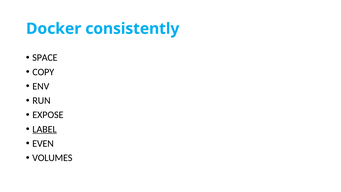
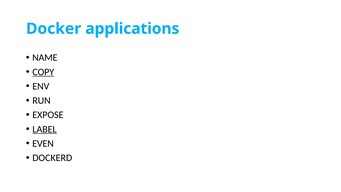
consistently: consistently -> applications (132, 29)
SPACE: SPACE -> NAME (45, 58)
COPY underline: none -> present (43, 72)
VOLUMES: VOLUMES -> DOCKERD (52, 158)
